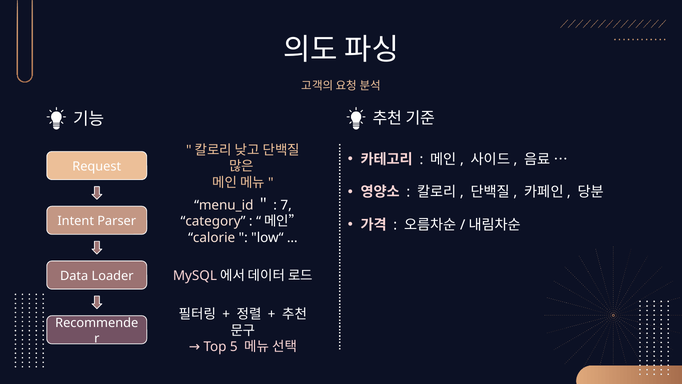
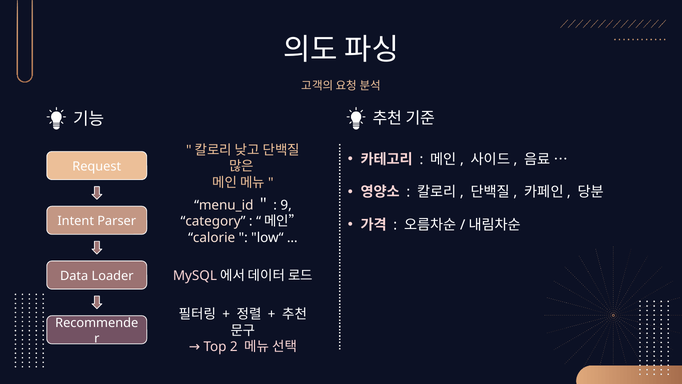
7: 7 -> 9 (286, 205)
5: 5 -> 2 (234, 347)
